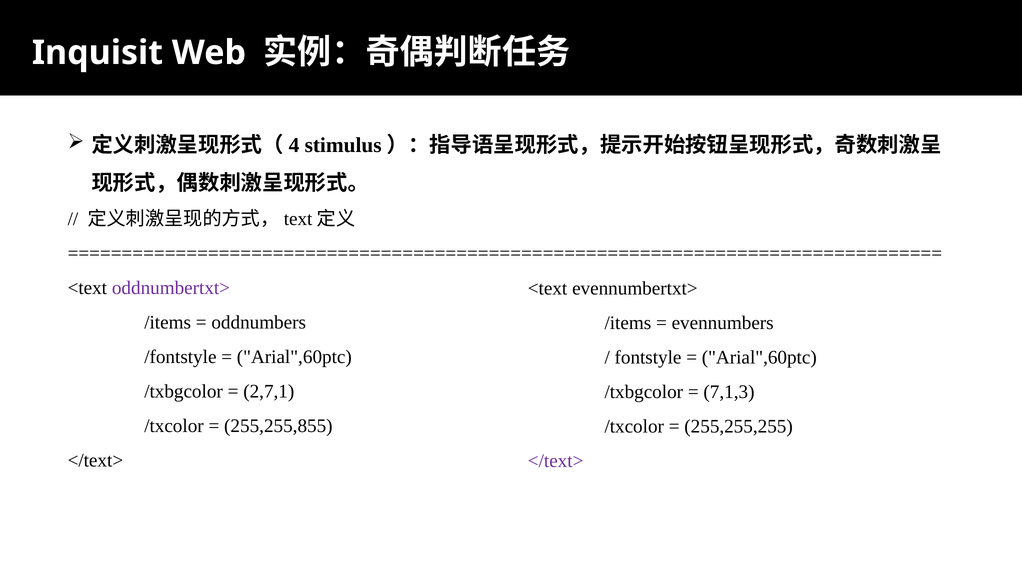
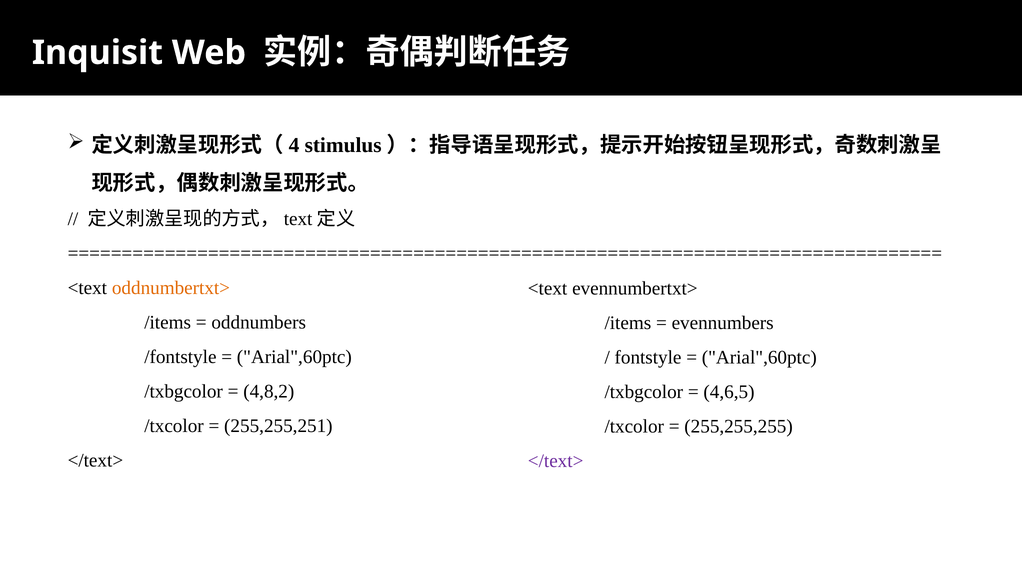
oddnumbertxt> colour: purple -> orange (171, 288)
2,7,1: 2,7,1 -> 4,8,2 (269, 391)
7,1,3: 7,1,3 -> 4,6,5 (729, 392)
255,255,855: 255,255,855 -> 255,255,251 (278, 426)
